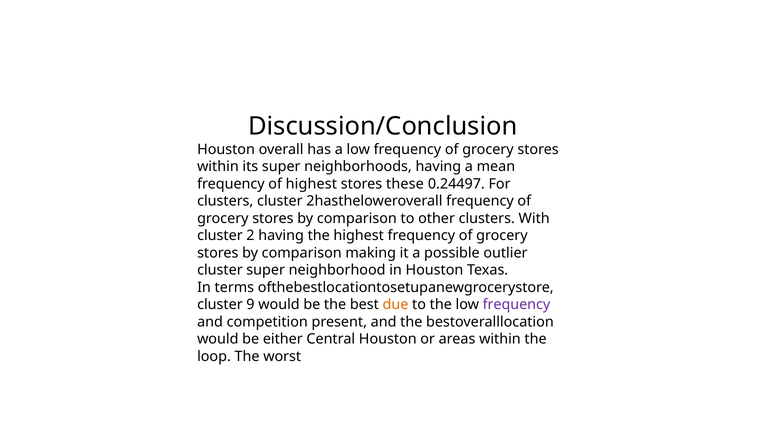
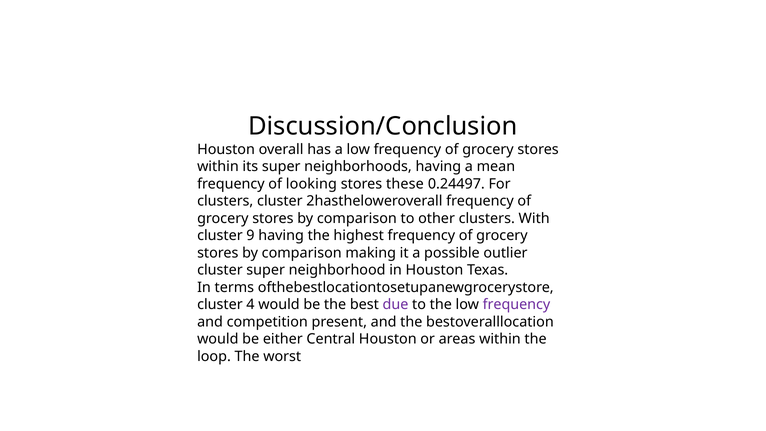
of highest: highest -> looking (311, 184)
2: 2 -> 9 (250, 236)
9: 9 -> 4 (250, 305)
due colour: orange -> purple (396, 305)
